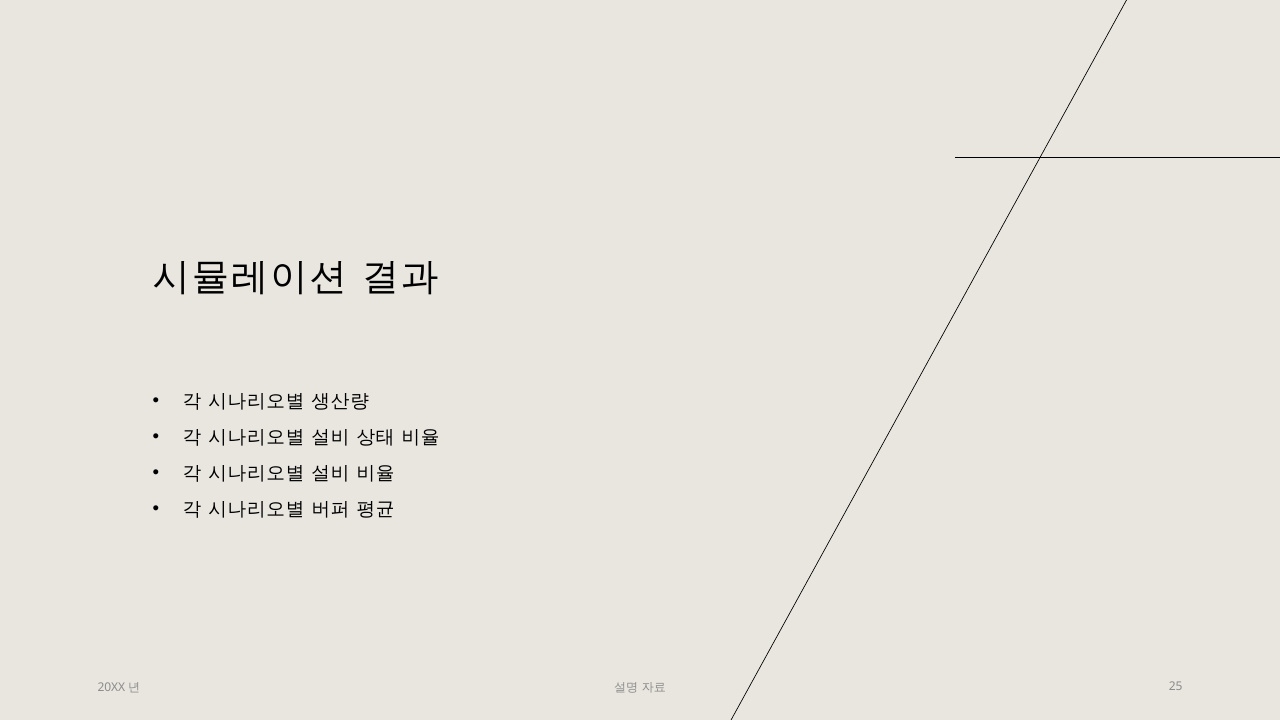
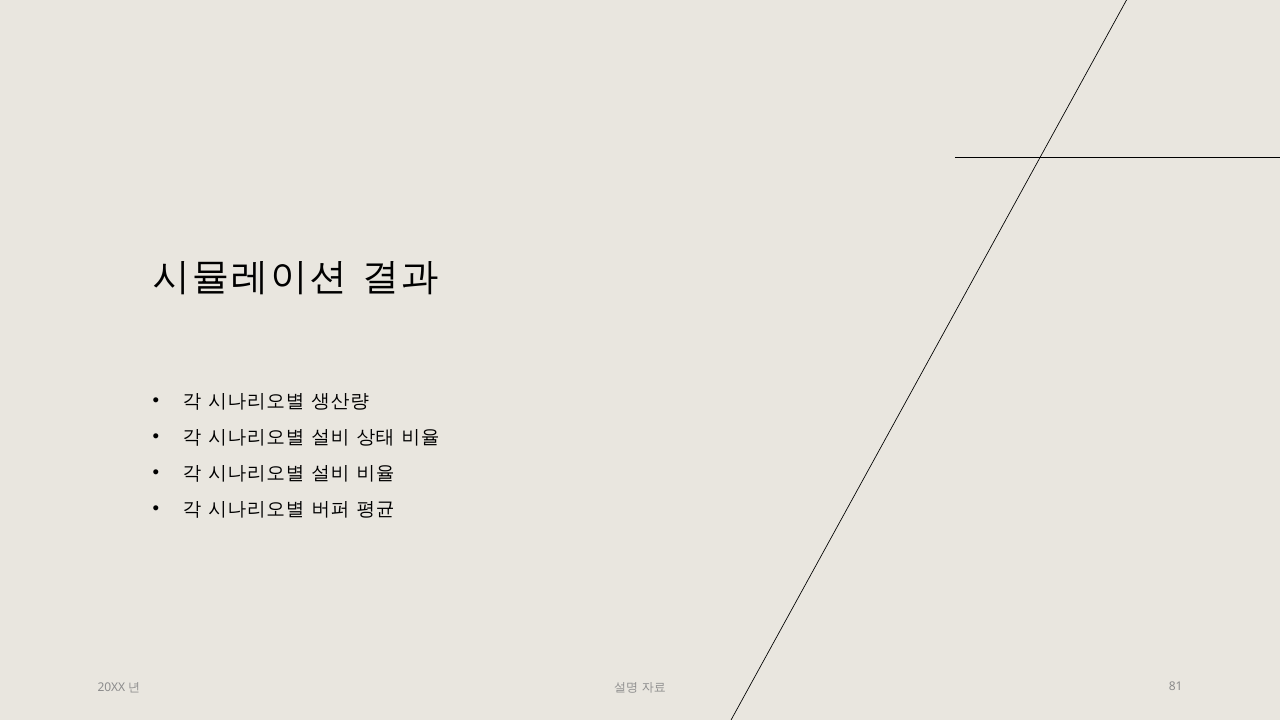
25: 25 -> 81 (1176, 686)
